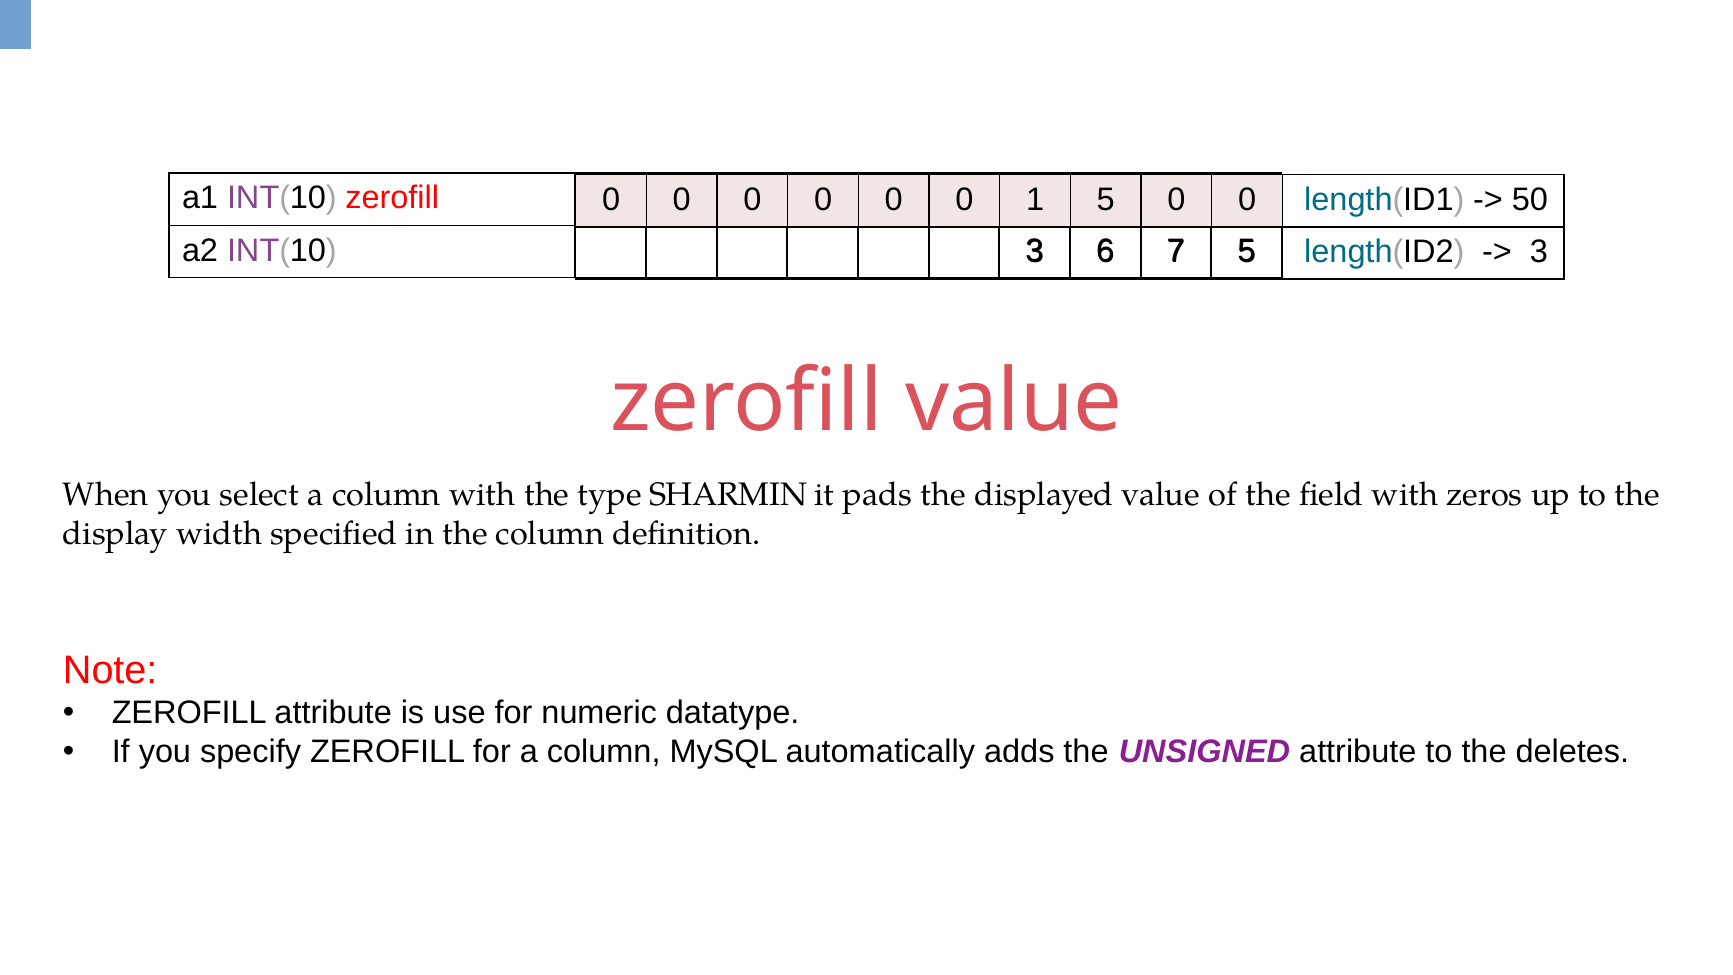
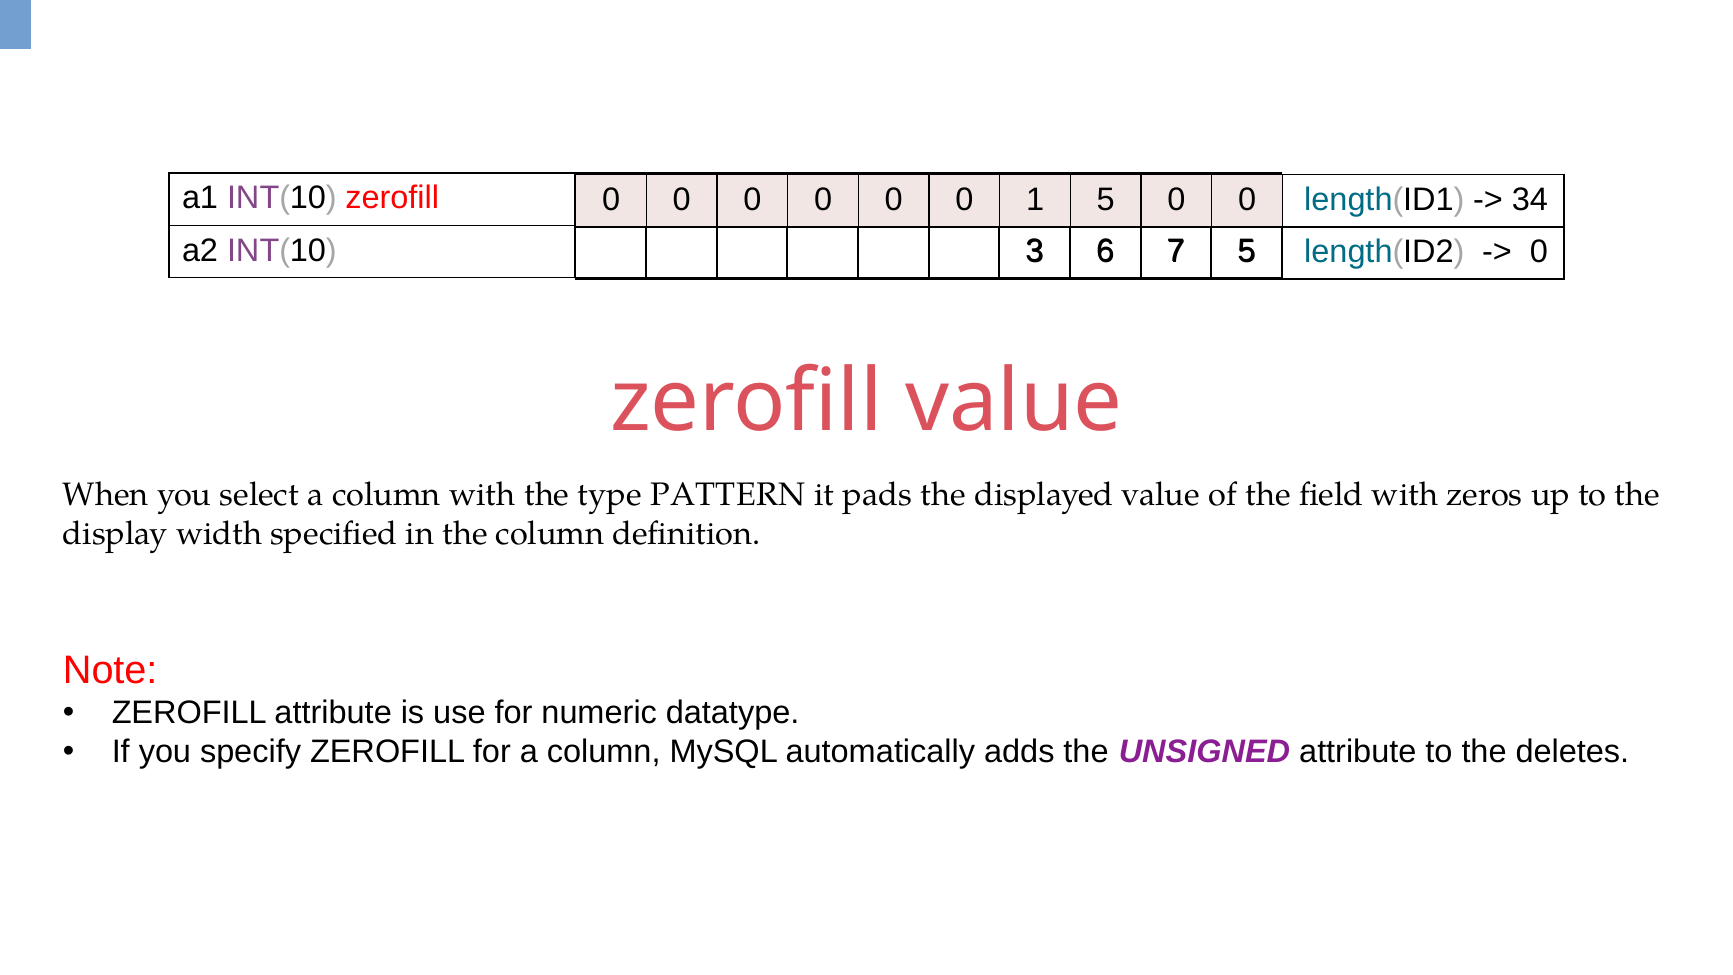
50: 50 -> 34 (1530, 199)
3: 3 -> 0 (1539, 252)
SHARMIN: SHARMIN -> PATTERN (728, 495)
